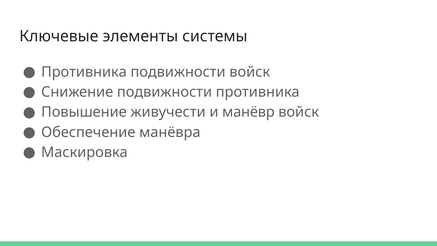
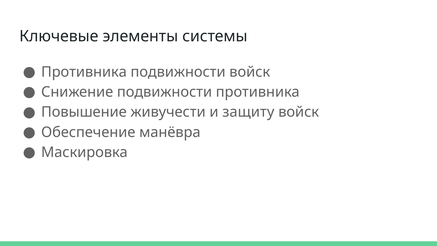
манёвр: манёвр -> защиту (248, 112)
